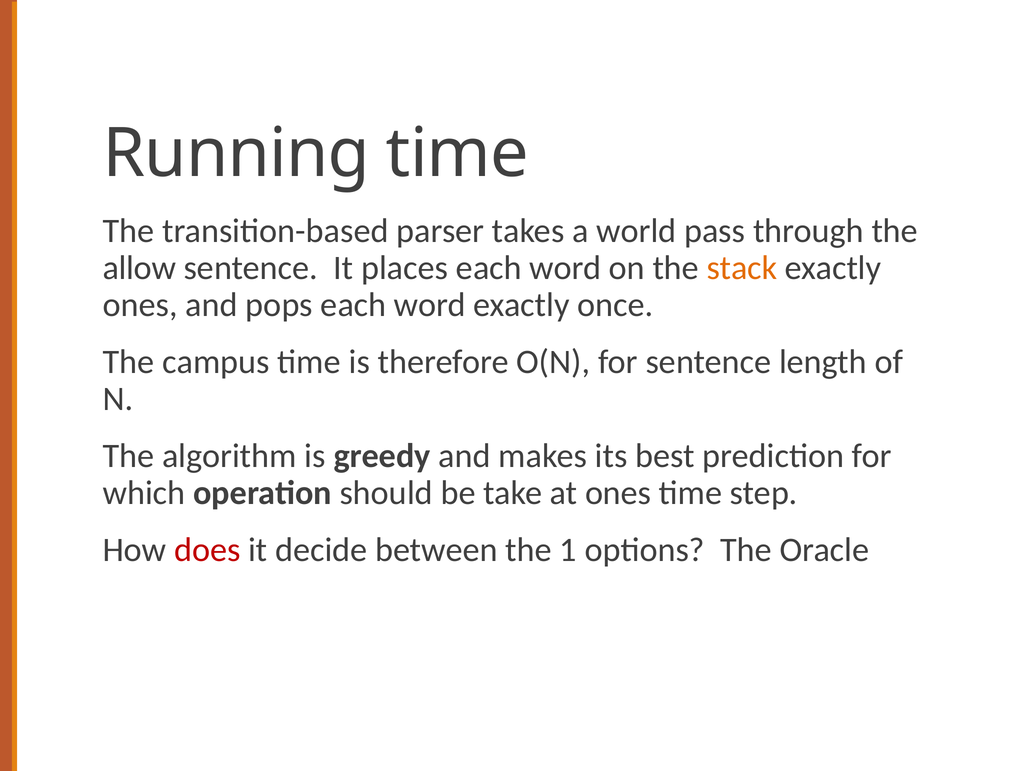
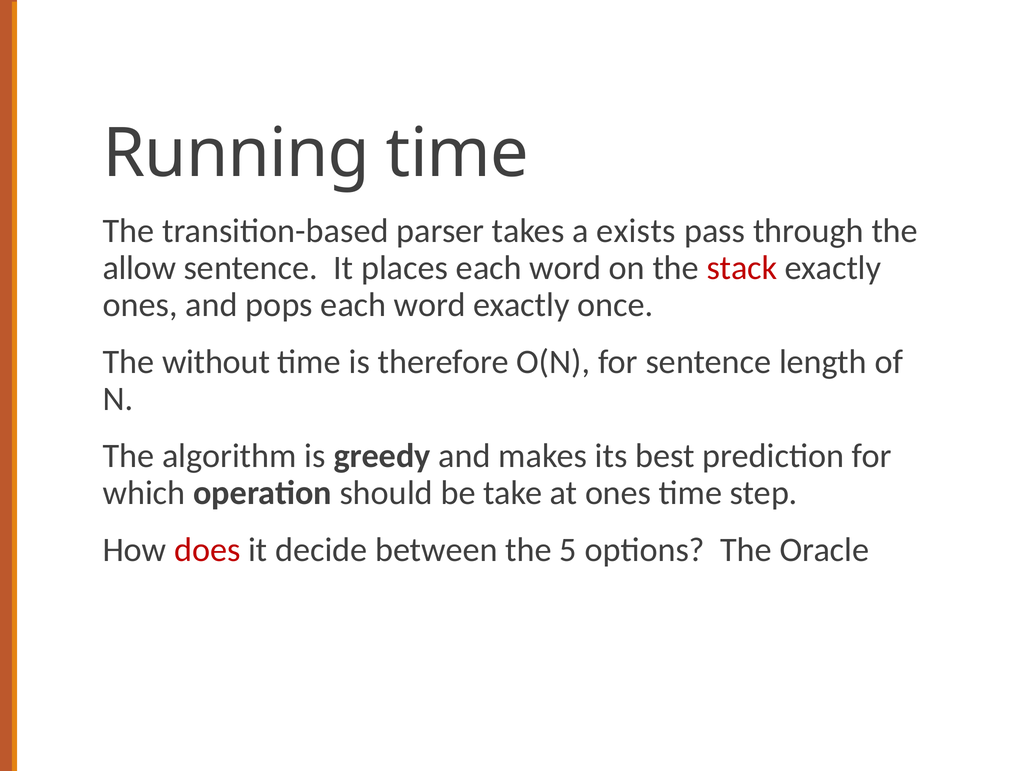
world: world -> exists (636, 231)
stack colour: orange -> red (742, 268)
campus: campus -> without (216, 362)
1: 1 -> 5 (568, 549)
